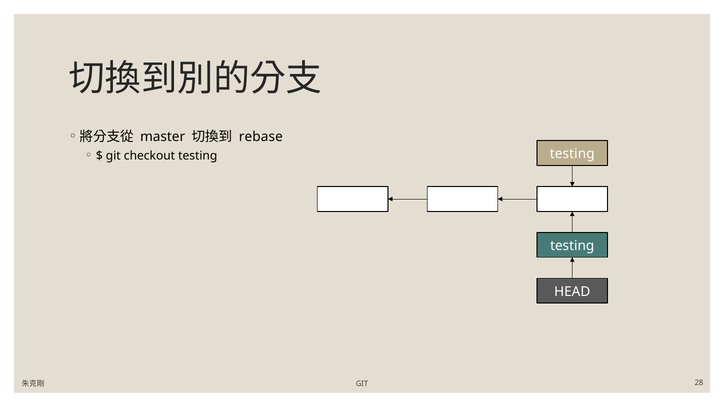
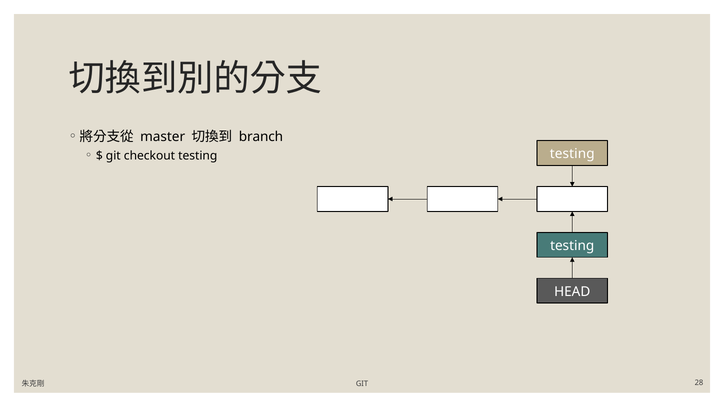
rebase: rebase -> branch (261, 137)
